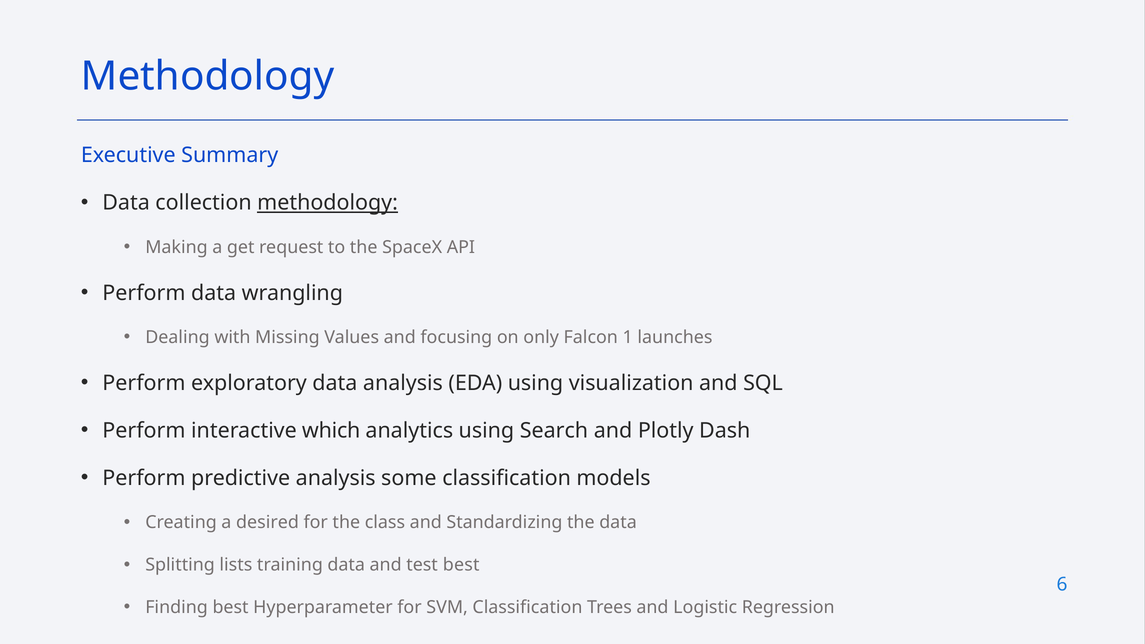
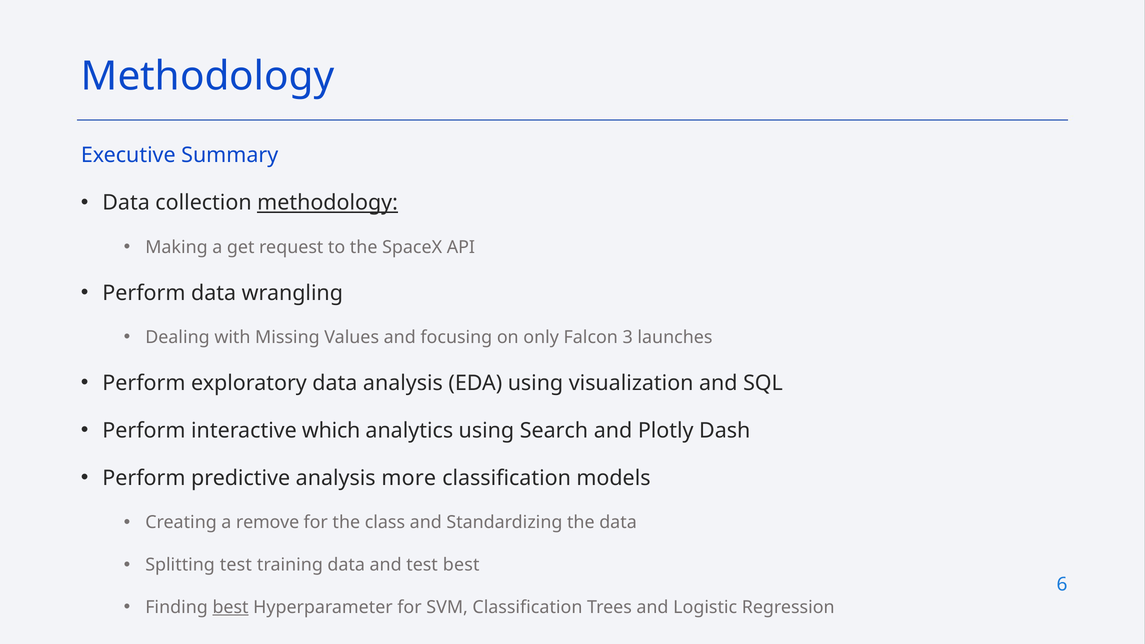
1: 1 -> 3 (628, 337)
some: some -> more (409, 478)
desired: desired -> remove (268, 523)
Splitting lists: lists -> test (236, 565)
best underline: none -> present (231, 608)
